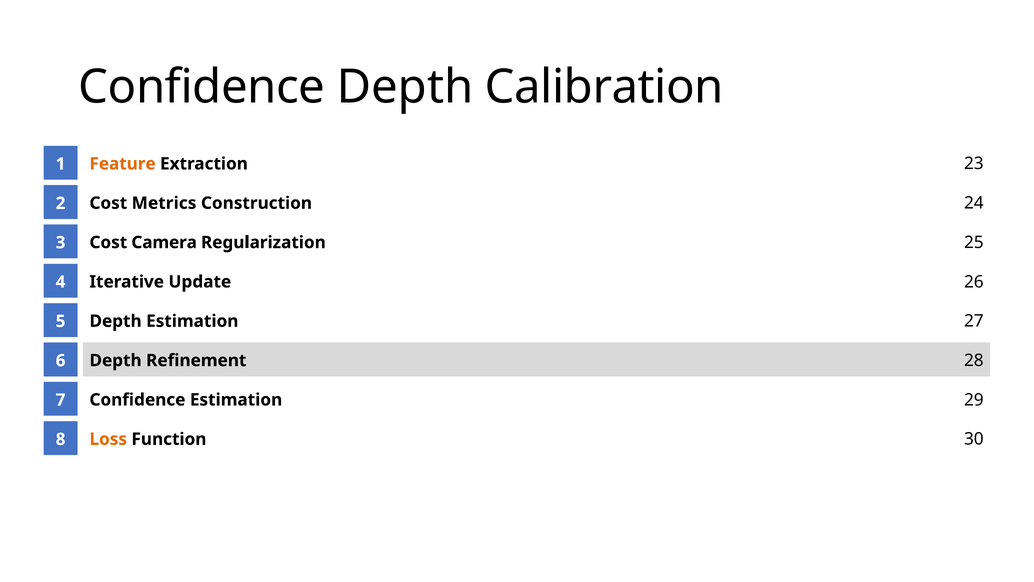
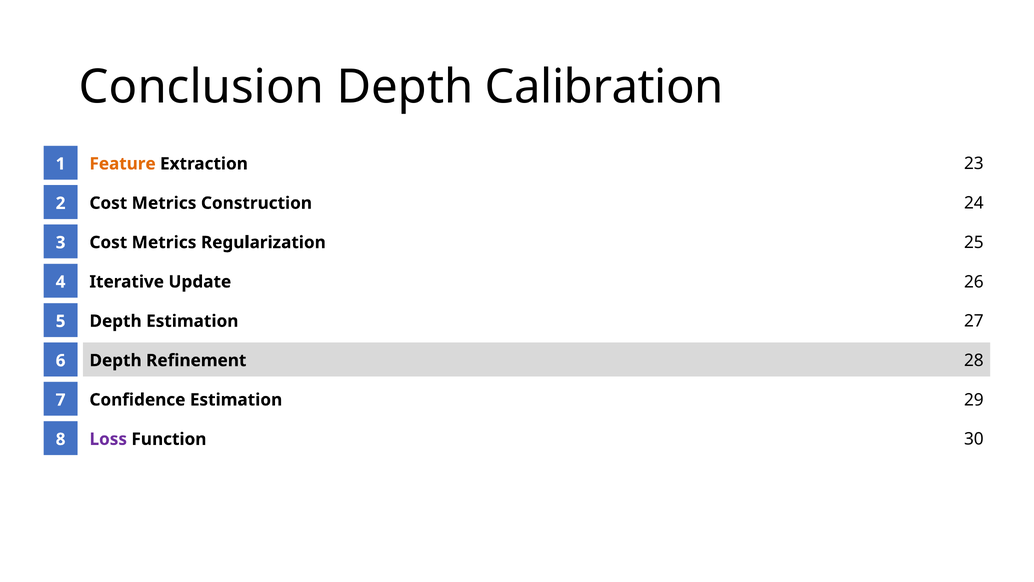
Confidence: Confidence -> Conclusion (202, 87)
Camera: Camera -> Metrics (164, 242)
Loss colour: orange -> purple (108, 439)
